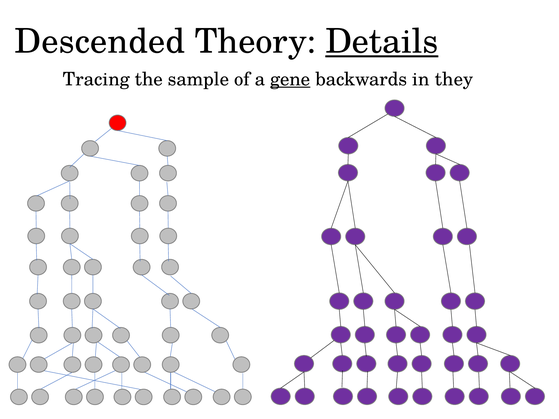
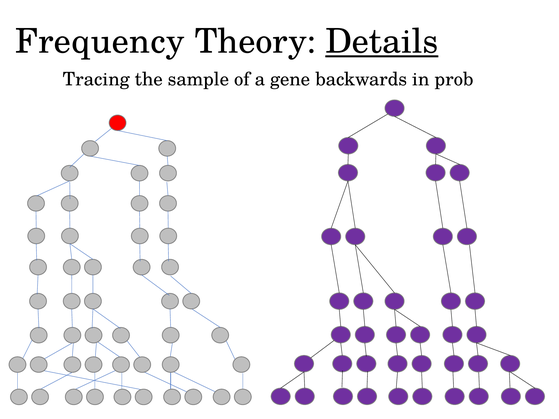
Descended: Descended -> Frequency (100, 42)
gene underline: present -> none (290, 79)
they: they -> prob (454, 79)
